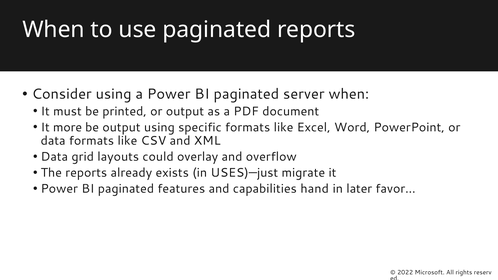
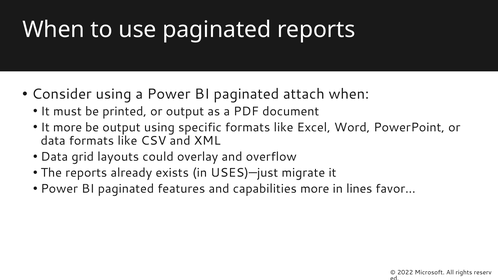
server: server -> attach (304, 94)
capabilities hand: hand -> more (315, 189)
later: later -> lines (359, 189)
